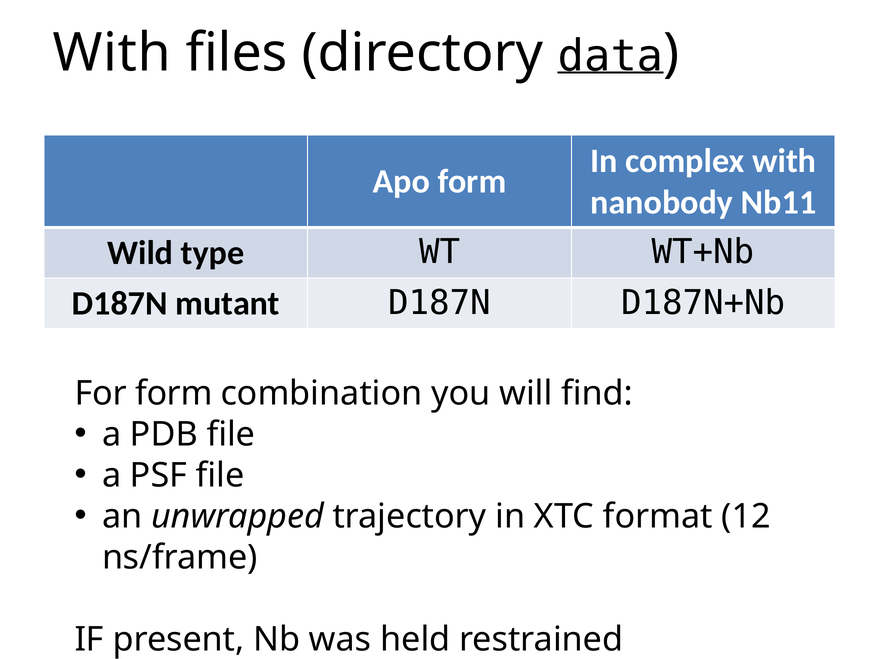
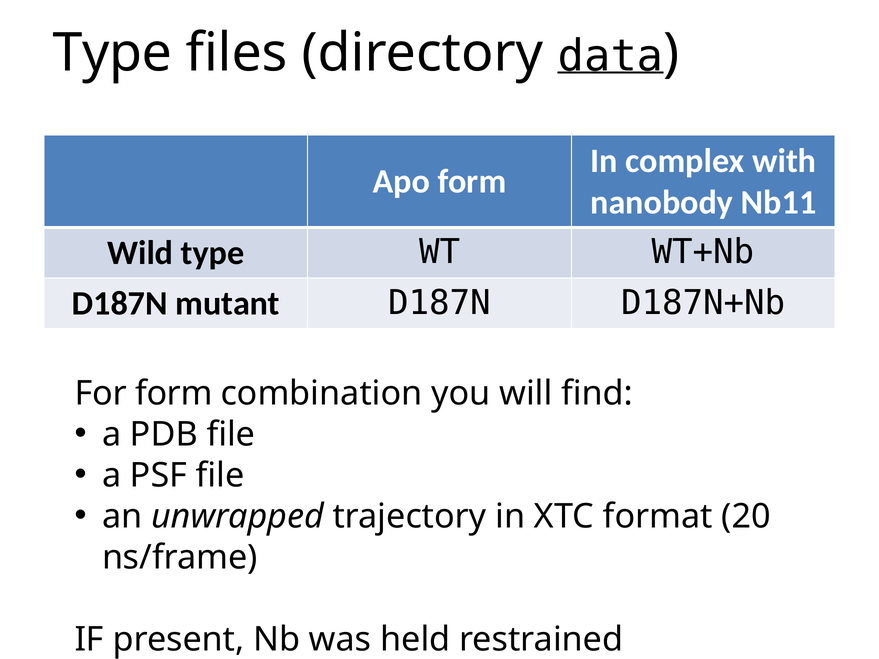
With: With -> Type (112, 53)
12: 12 -> 20 (746, 517)
